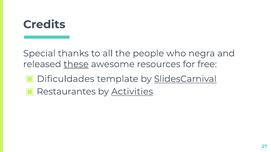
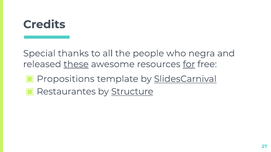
for underline: none -> present (189, 64)
Dificuldades: Dificuldades -> Propositions (66, 79)
Activities: Activities -> Structure (132, 92)
